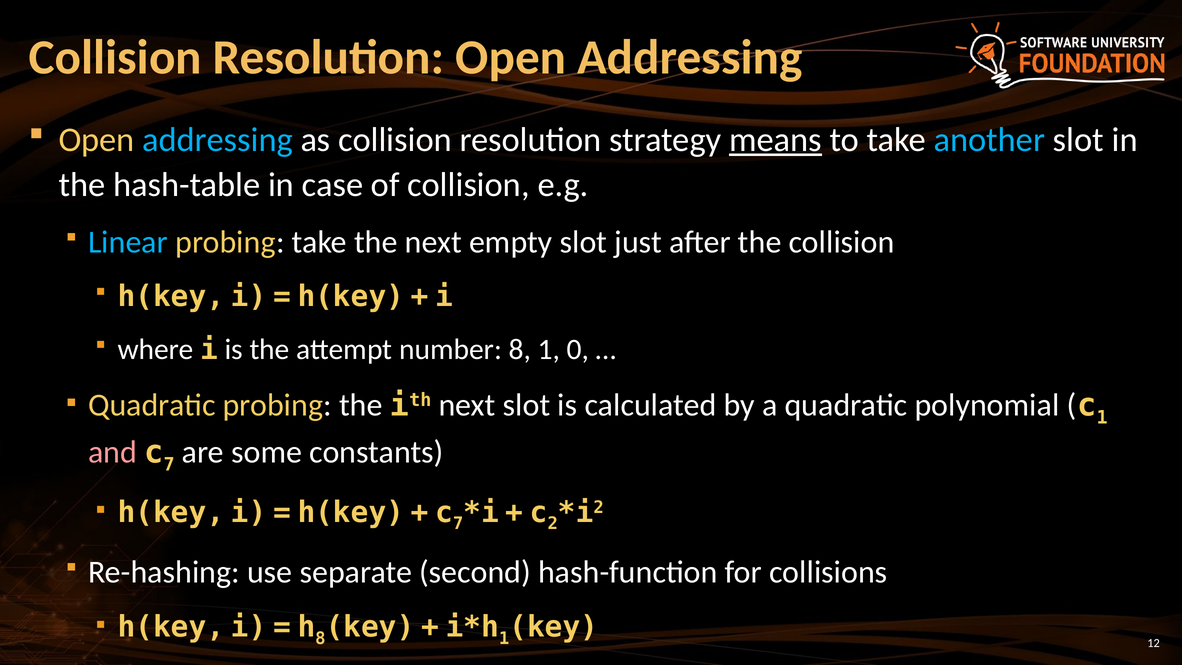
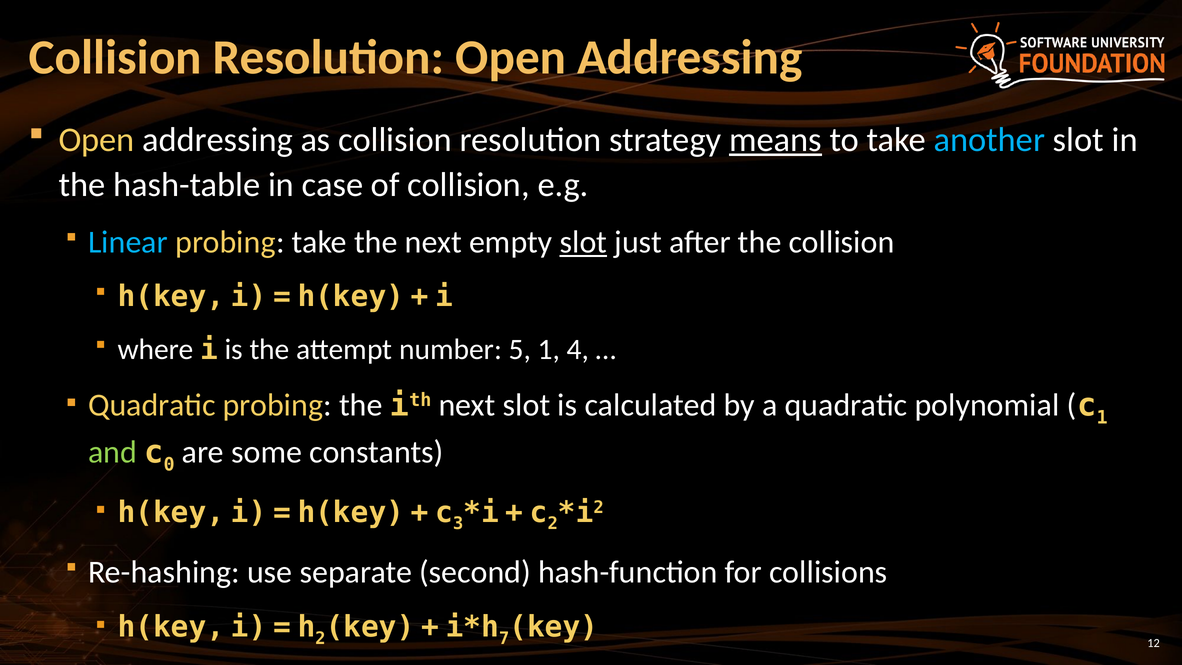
addressing colour: light blue -> white (218, 140)
slot underline: none -> present (583, 242)
number 8: 8 -> 5 (520, 350)
0: 0 -> 4 (578, 350)
and colour: pink -> light green (112, 452)
7: 7 -> 0 (169, 465)
7: 7 -> 3 (458, 524)
8: 8 -> 2 (320, 638)
1: 1 -> 7 (504, 638)
